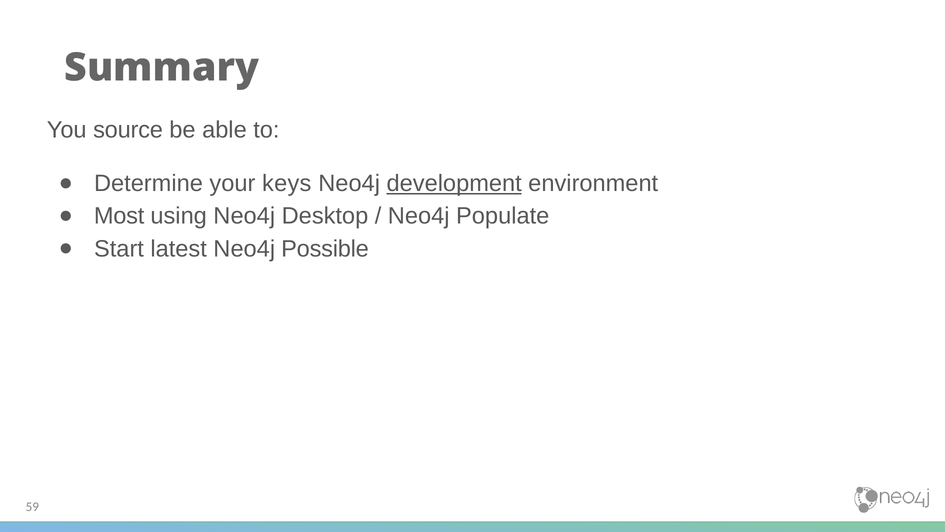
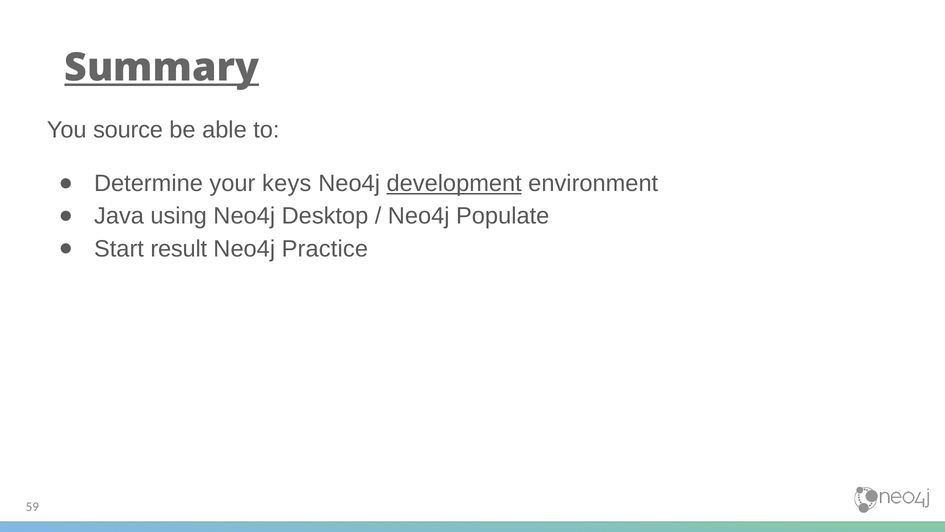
Summary underline: none -> present (162, 68)
Most: Most -> Java (119, 216)
latest: latest -> result (179, 249)
Possible: Possible -> Practice (325, 249)
